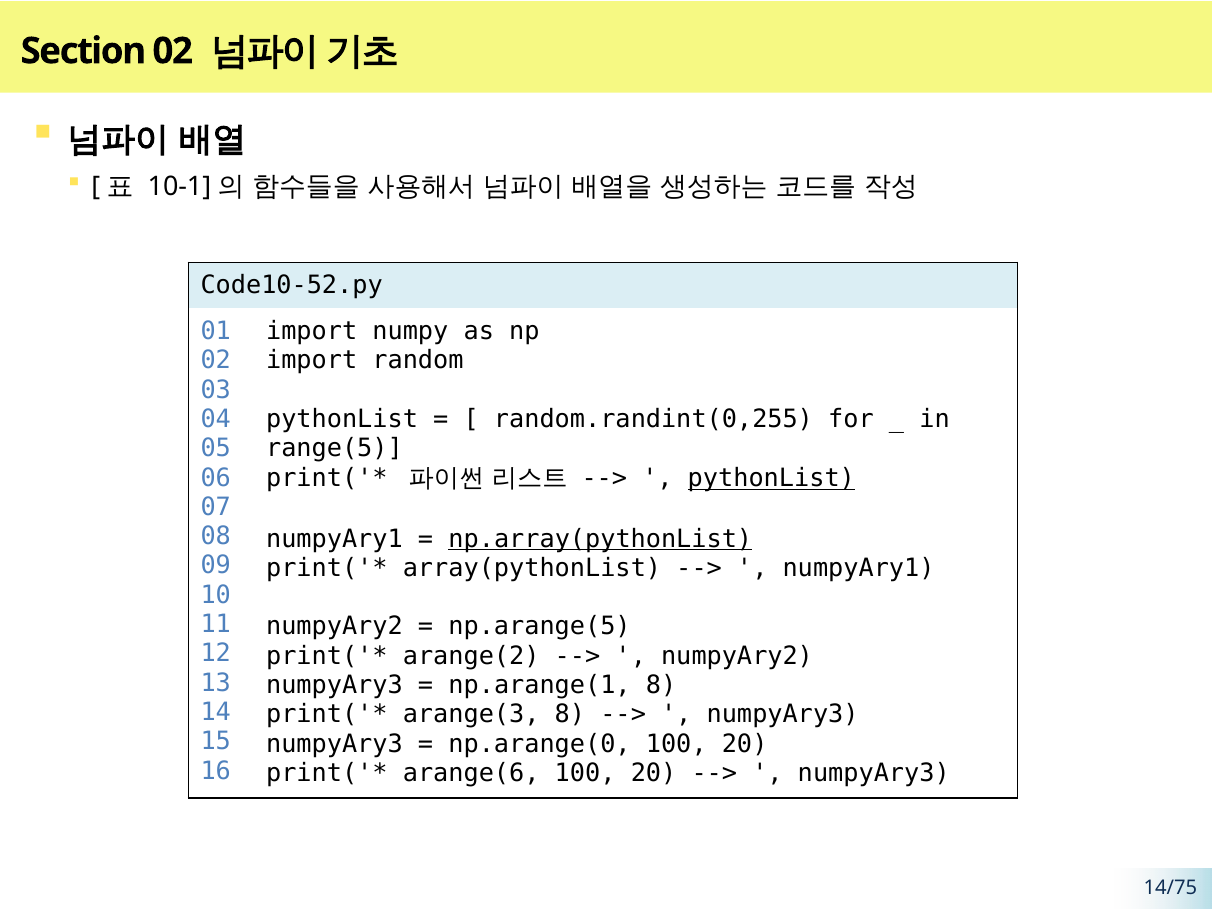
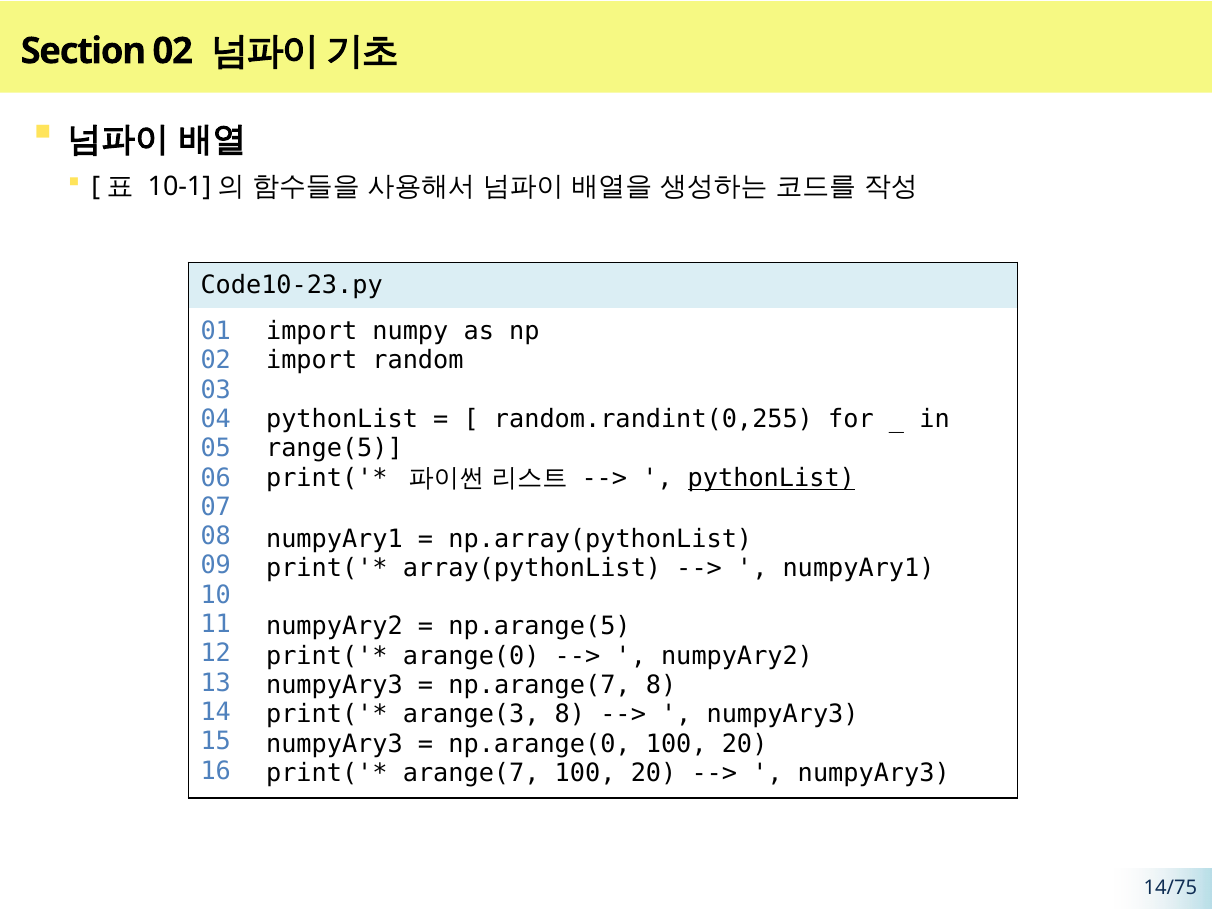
Code10-52.py: Code10-52.py -> Code10-23.py (292, 285)
np.array(pythonList underline: present -> none (600, 539)
arange(2: arange(2 -> arange(0 (471, 656)
np.arange(1: np.arange(1 -> np.arange(7 (540, 685)
arange(6: arange(6 -> arange(7 (471, 773)
